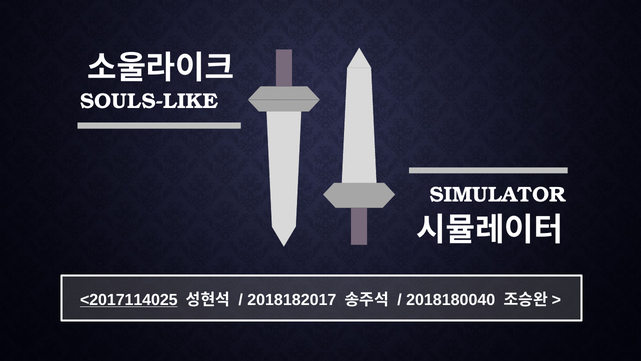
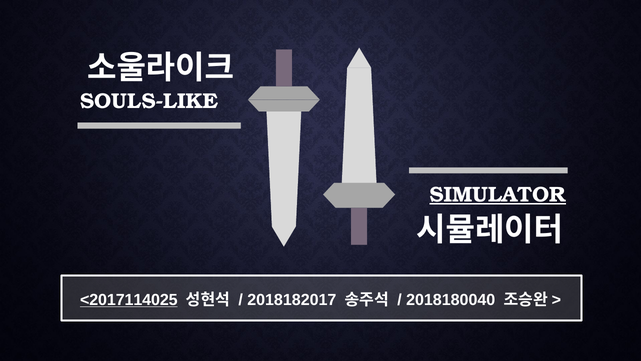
SIMULATOR underline: none -> present (498, 194)
